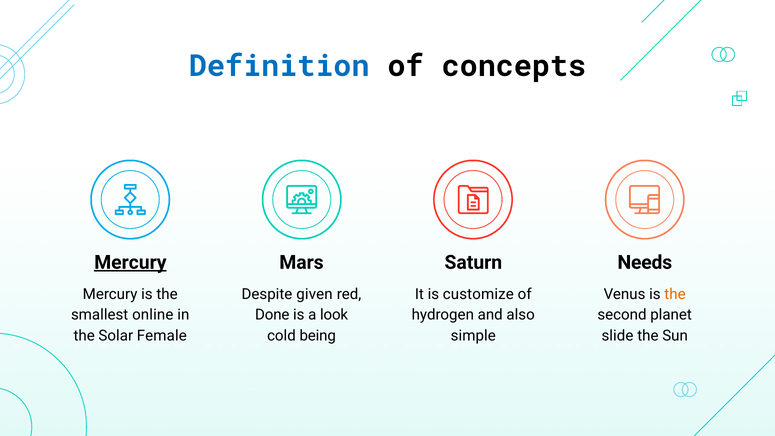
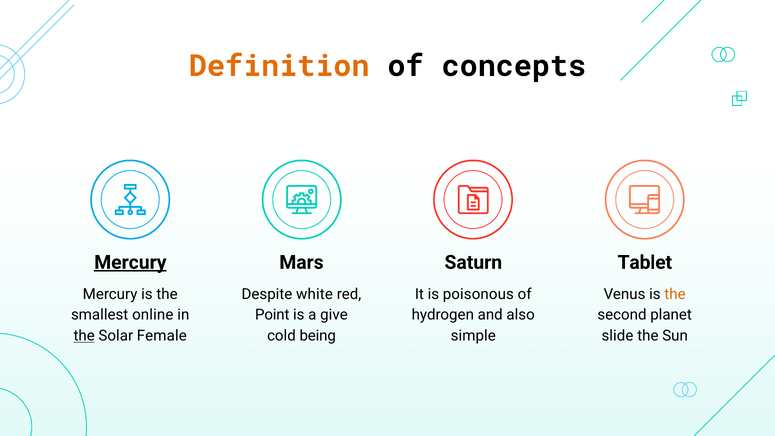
Definition colour: blue -> orange (279, 66)
Needs: Needs -> Tablet (645, 262)
given: given -> white (314, 294)
customize: customize -> poisonous (478, 294)
Done: Done -> Point (272, 315)
look: look -> give (334, 315)
the underline: none -> present (84, 336)
